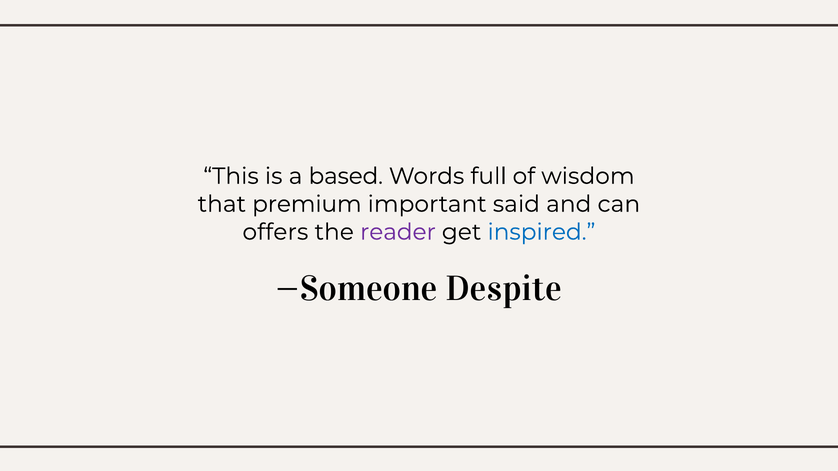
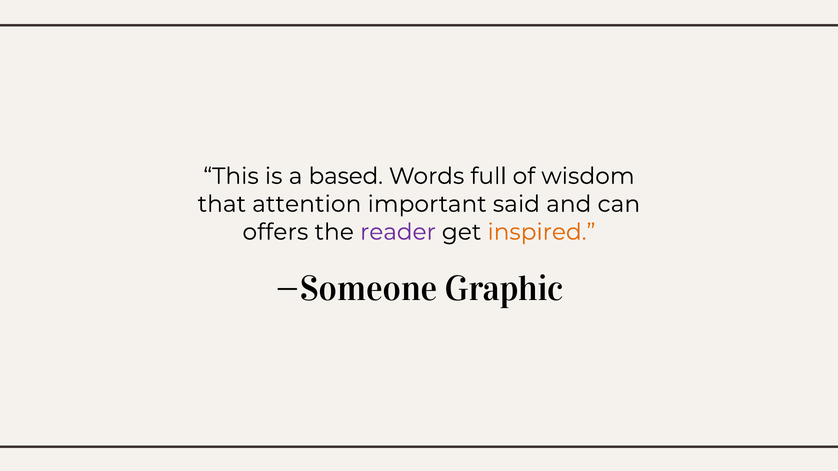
premium: premium -> attention (307, 204)
inspired colour: blue -> orange (541, 232)
Despite: Despite -> Graphic (504, 289)
